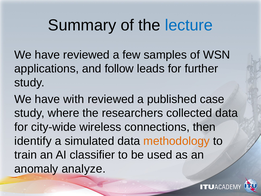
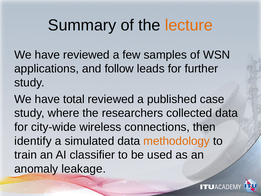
lecture colour: blue -> orange (189, 25)
with: with -> total (74, 99)
analyze: analyze -> leakage (84, 169)
